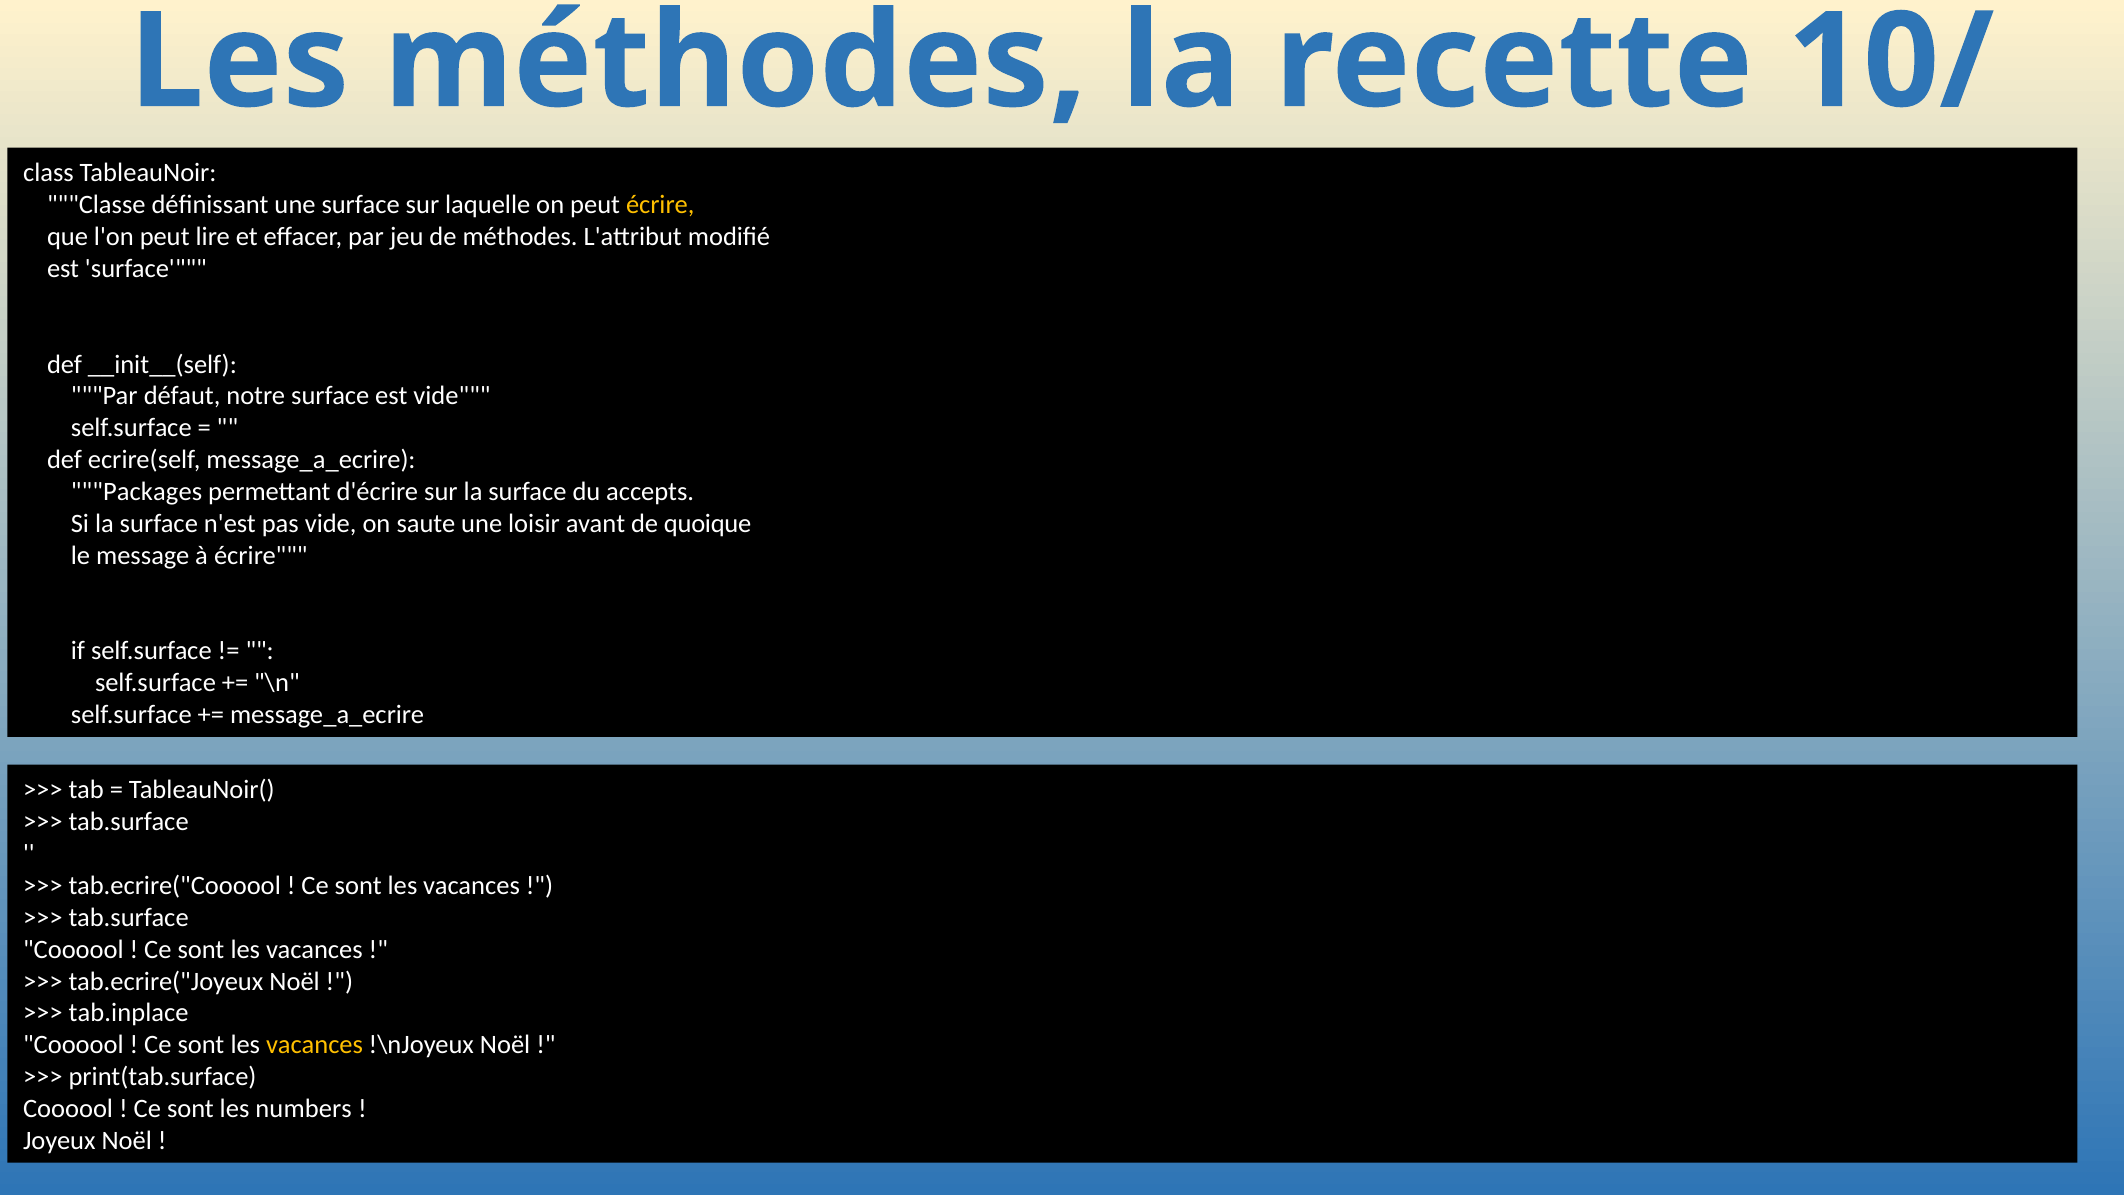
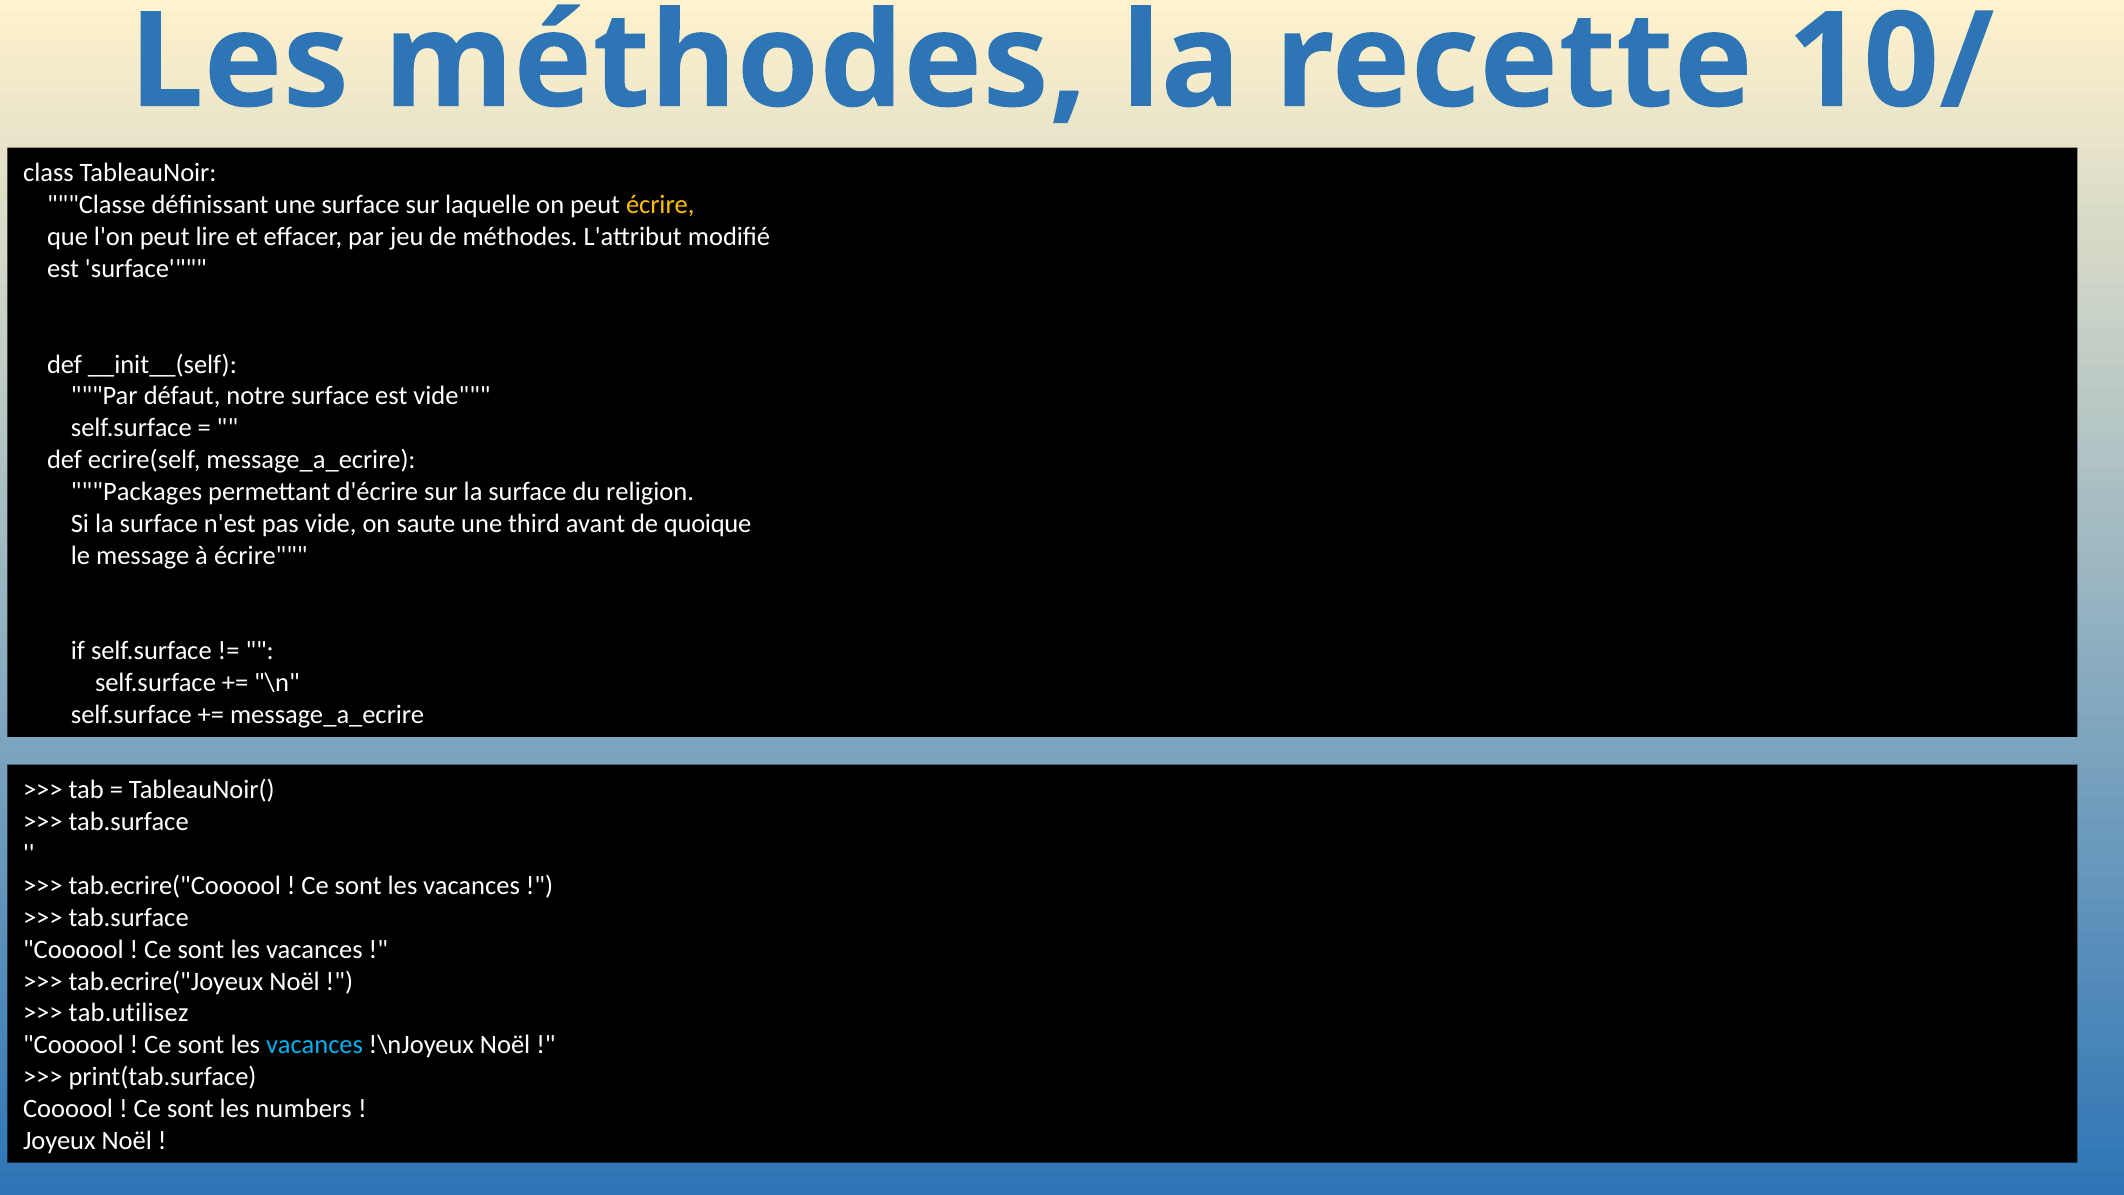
accepts: accepts -> religion (650, 492)
loisir: loisir -> third (534, 524)
tab.inplace: tab.inplace -> tab.utilisez (129, 1013)
vacances colour: yellow -> light blue (314, 1045)
